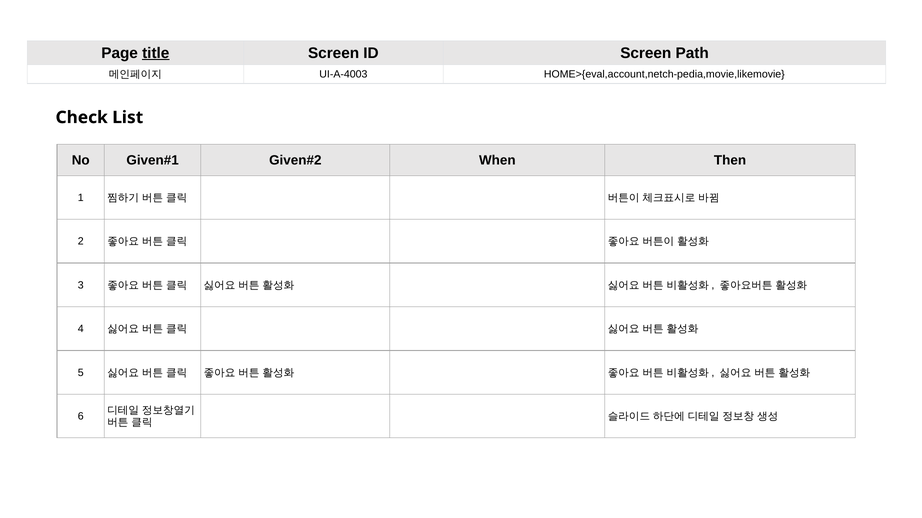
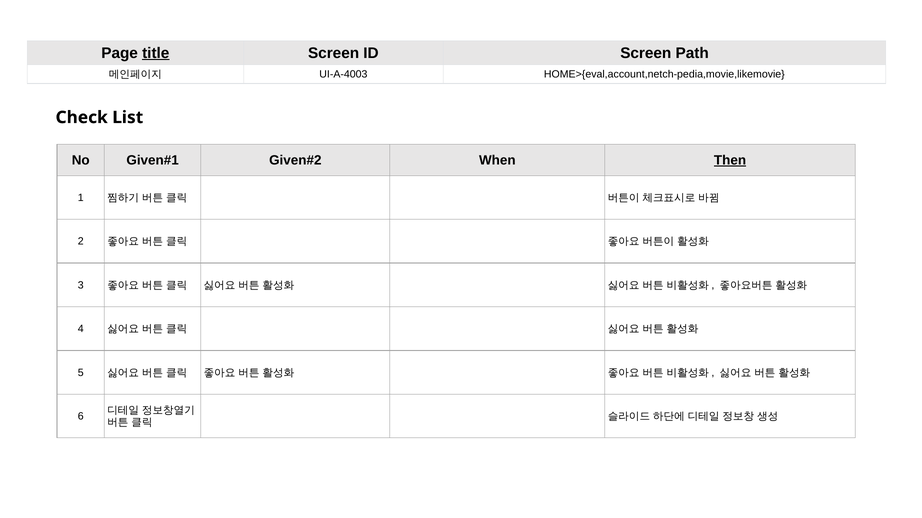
Then underline: none -> present (730, 160)
